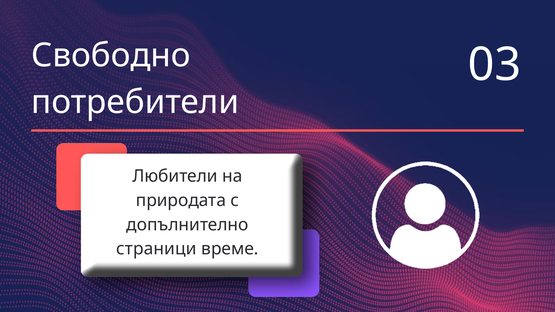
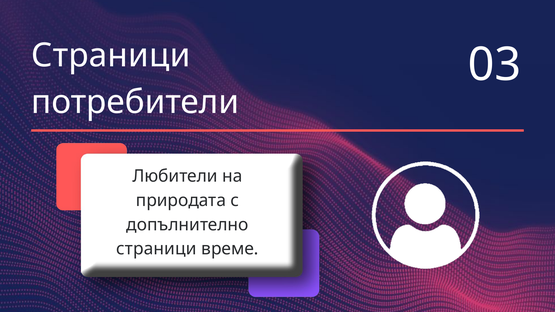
Свободно: Свободно -> Страници (111, 56)
